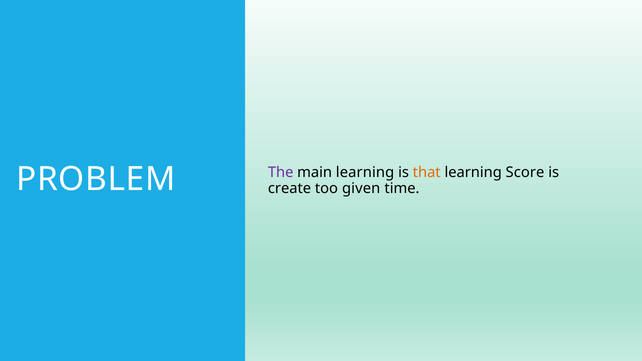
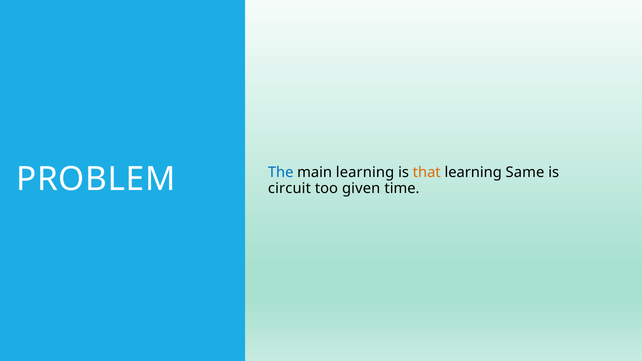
The colour: purple -> blue (281, 173)
Score: Score -> Same (525, 173)
create: create -> circuit (289, 188)
